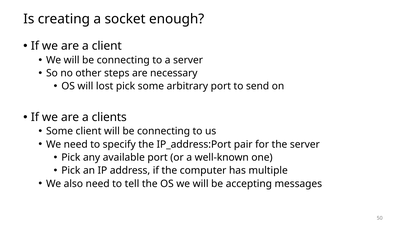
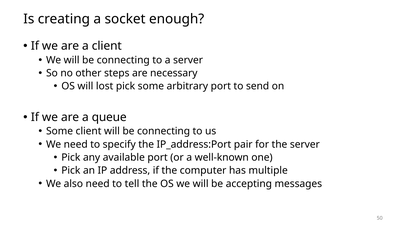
clients: clients -> queue (109, 117)
